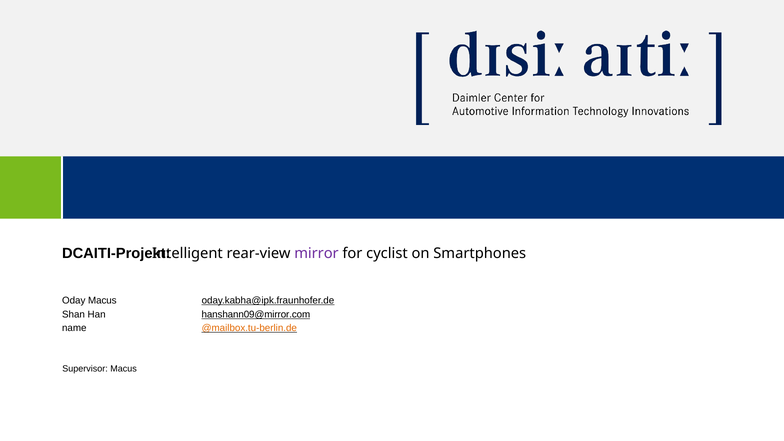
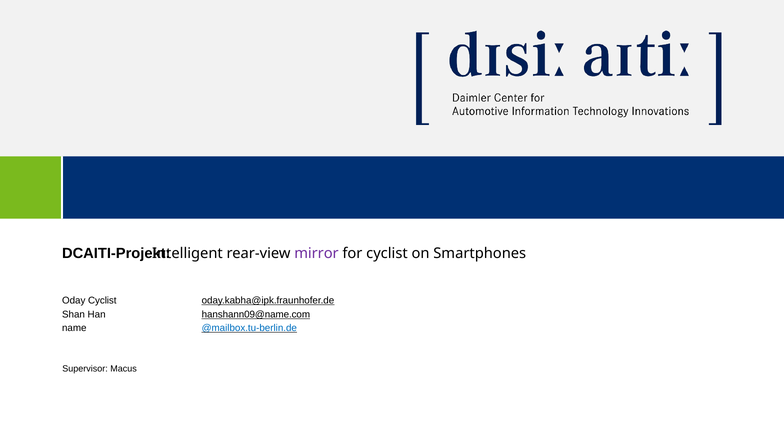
Oday Macus: Macus -> Cyclist (102, 301)
hanshann09@mirror.com: hanshann09@mirror.com -> hanshann09@name.com (256, 314)
@mailbox.tu-berlin.de colour: orange -> blue (249, 328)
